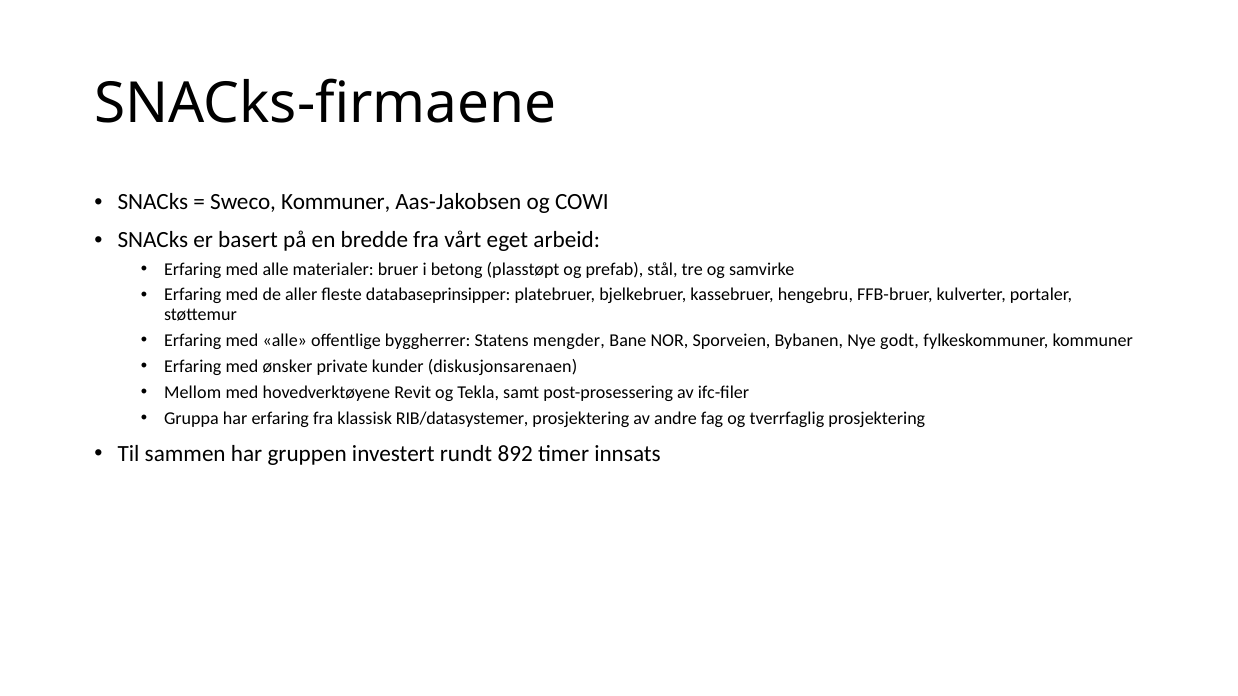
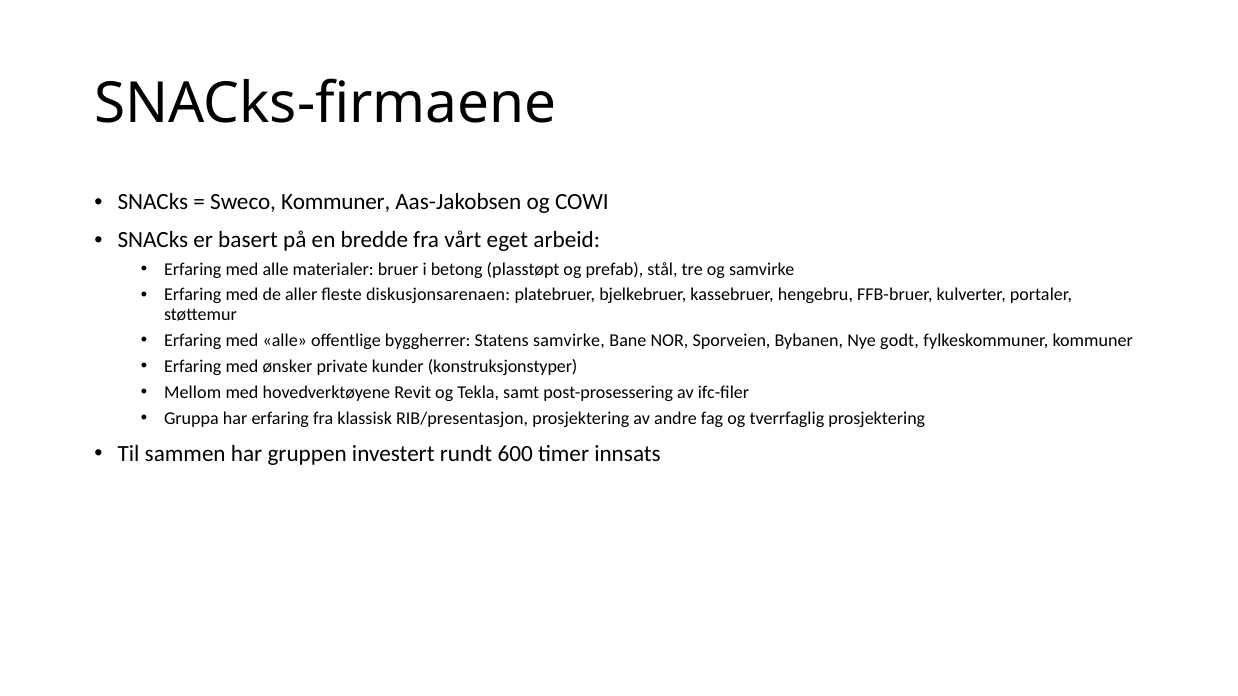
databaseprinsipper: databaseprinsipper -> diskusjonsarenaen (438, 295)
Statens mengder: mengder -> samvirke (569, 341)
diskusjonsarenaen: diskusjonsarenaen -> konstruksjonstyper (503, 367)
RIB/datasystemer: RIB/datasystemer -> RIB/presentasjon (462, 419)
892: 892 -> 600 (515, 454)
